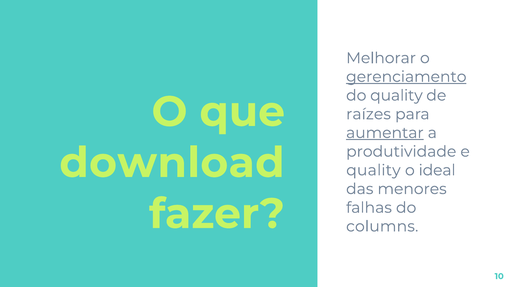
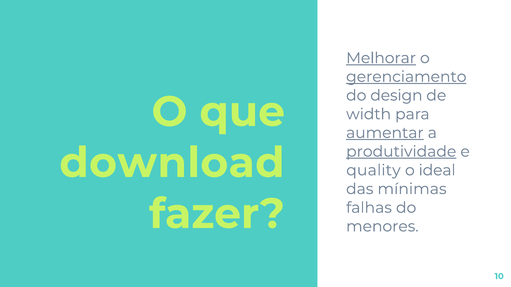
Melhorar underline: none -> present (381, 58)
do quality: quality -> design (396, 96)
raízes: raízes -> width (369, 114)
produtividade underline: none -> present (401, 152)
menores: menores -> mínimas (412, 189)
columns: columns -> menores (382, 227)
